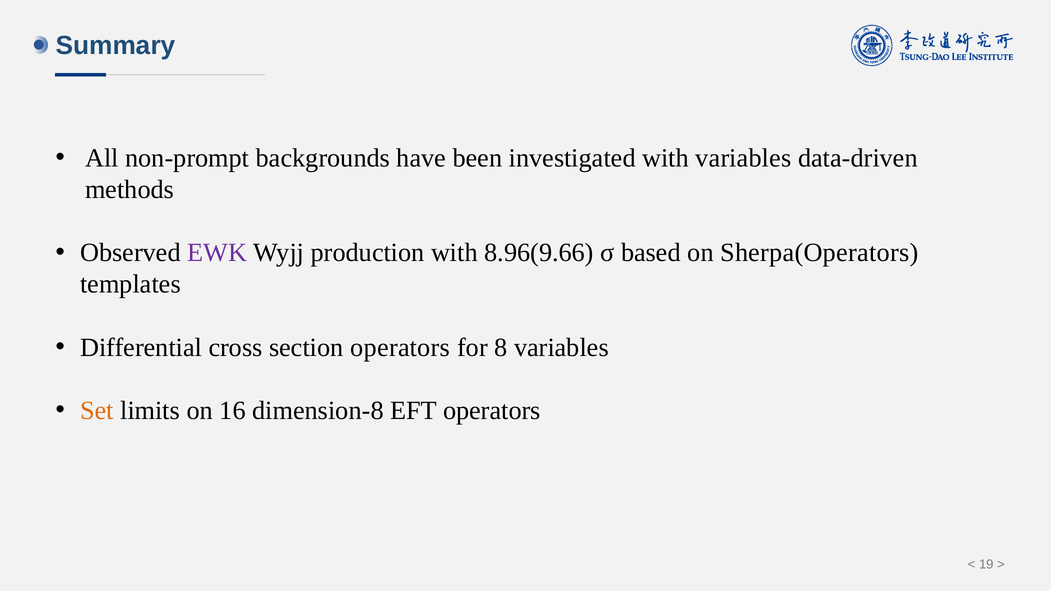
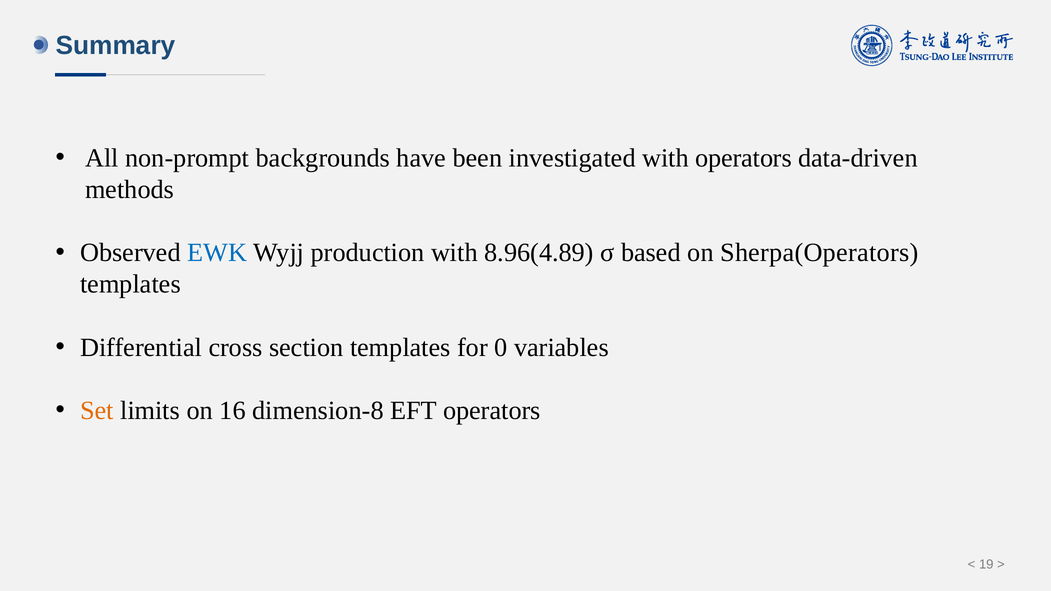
with variables: variables -> operators (744, 158)
EWK colour: purple -> blue (217, 253)
8.96(9.66: 8.96(9.66 -> 8.96(4.89 (539, 253)
section operators: operators -> templates (400, 347)
8: 8 -> 0 (501, 347)
